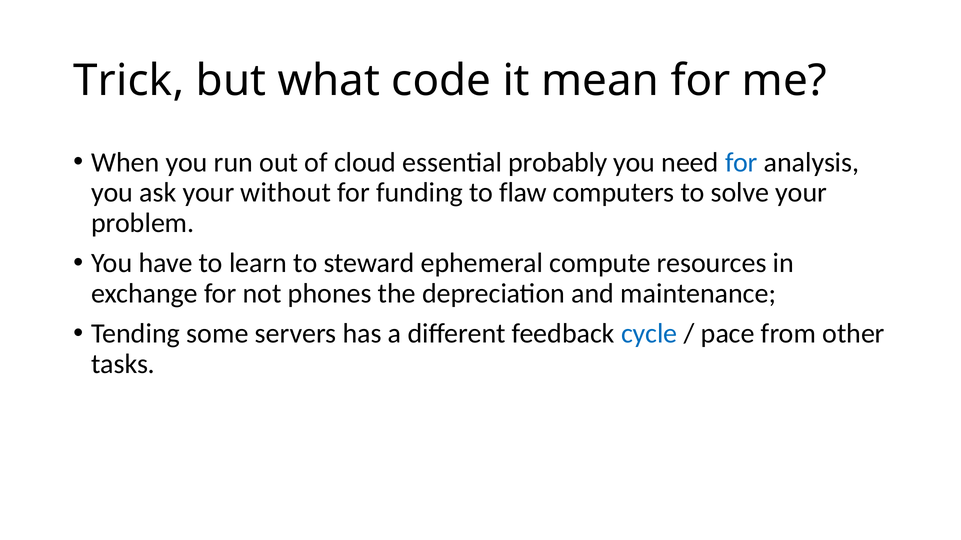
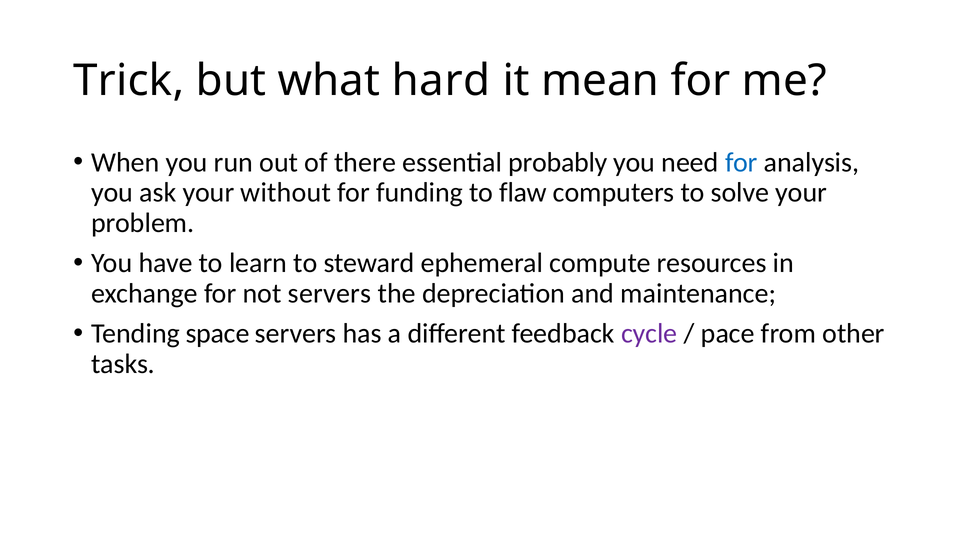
code: code -> hard (441, 81)
cloud: cloud -> there (365, 162)
not phones: phones -> servers (330, 294)
some: some -> space (218, 334)
cycle colour: blue -> purple (649, 334)
